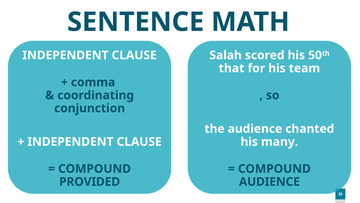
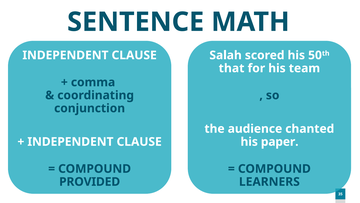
many: many -> paper (280, 141)
AUDIENCE: AUDIENCE -> LEARNERS (269, 181)
